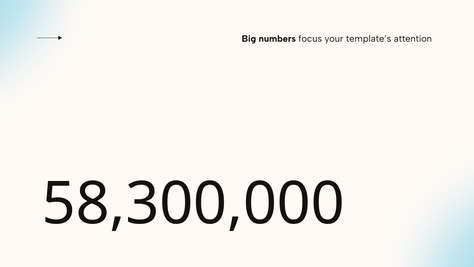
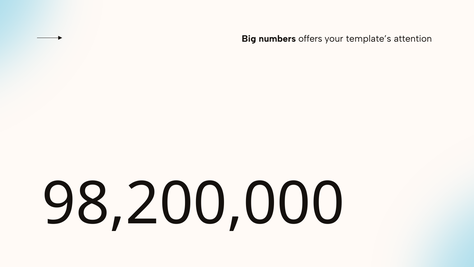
focus: focus -> offers (310, 39)
58,300,000: 58,300,000 -> 98,200,000 (193, 204)
